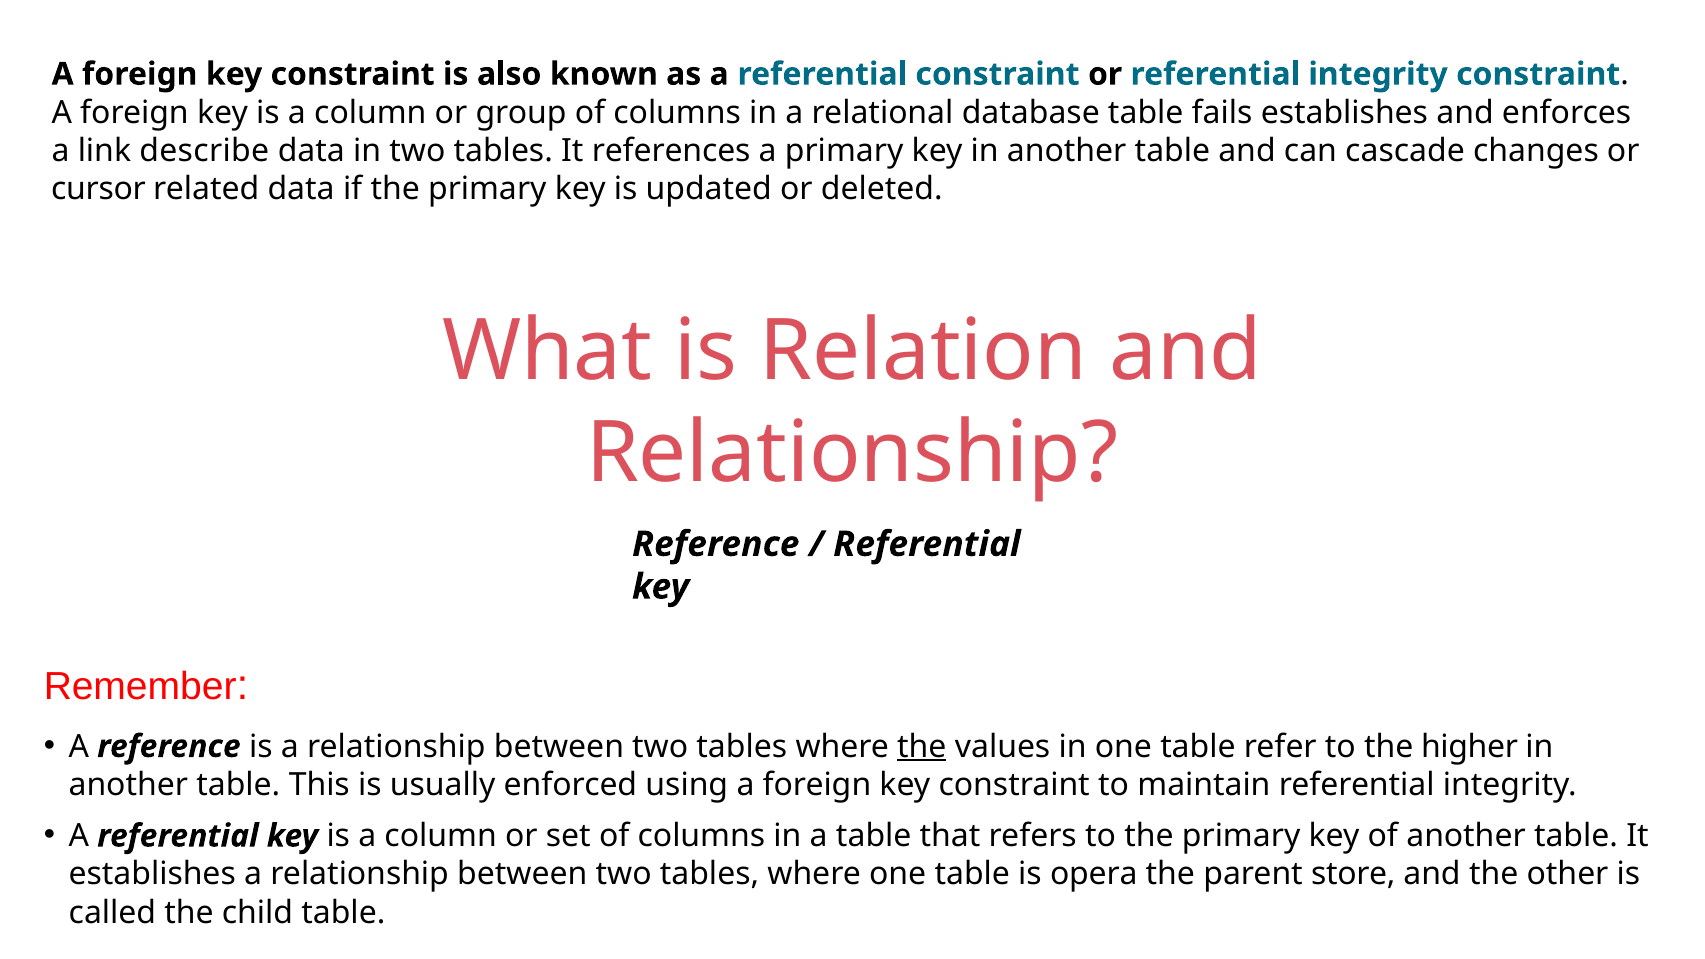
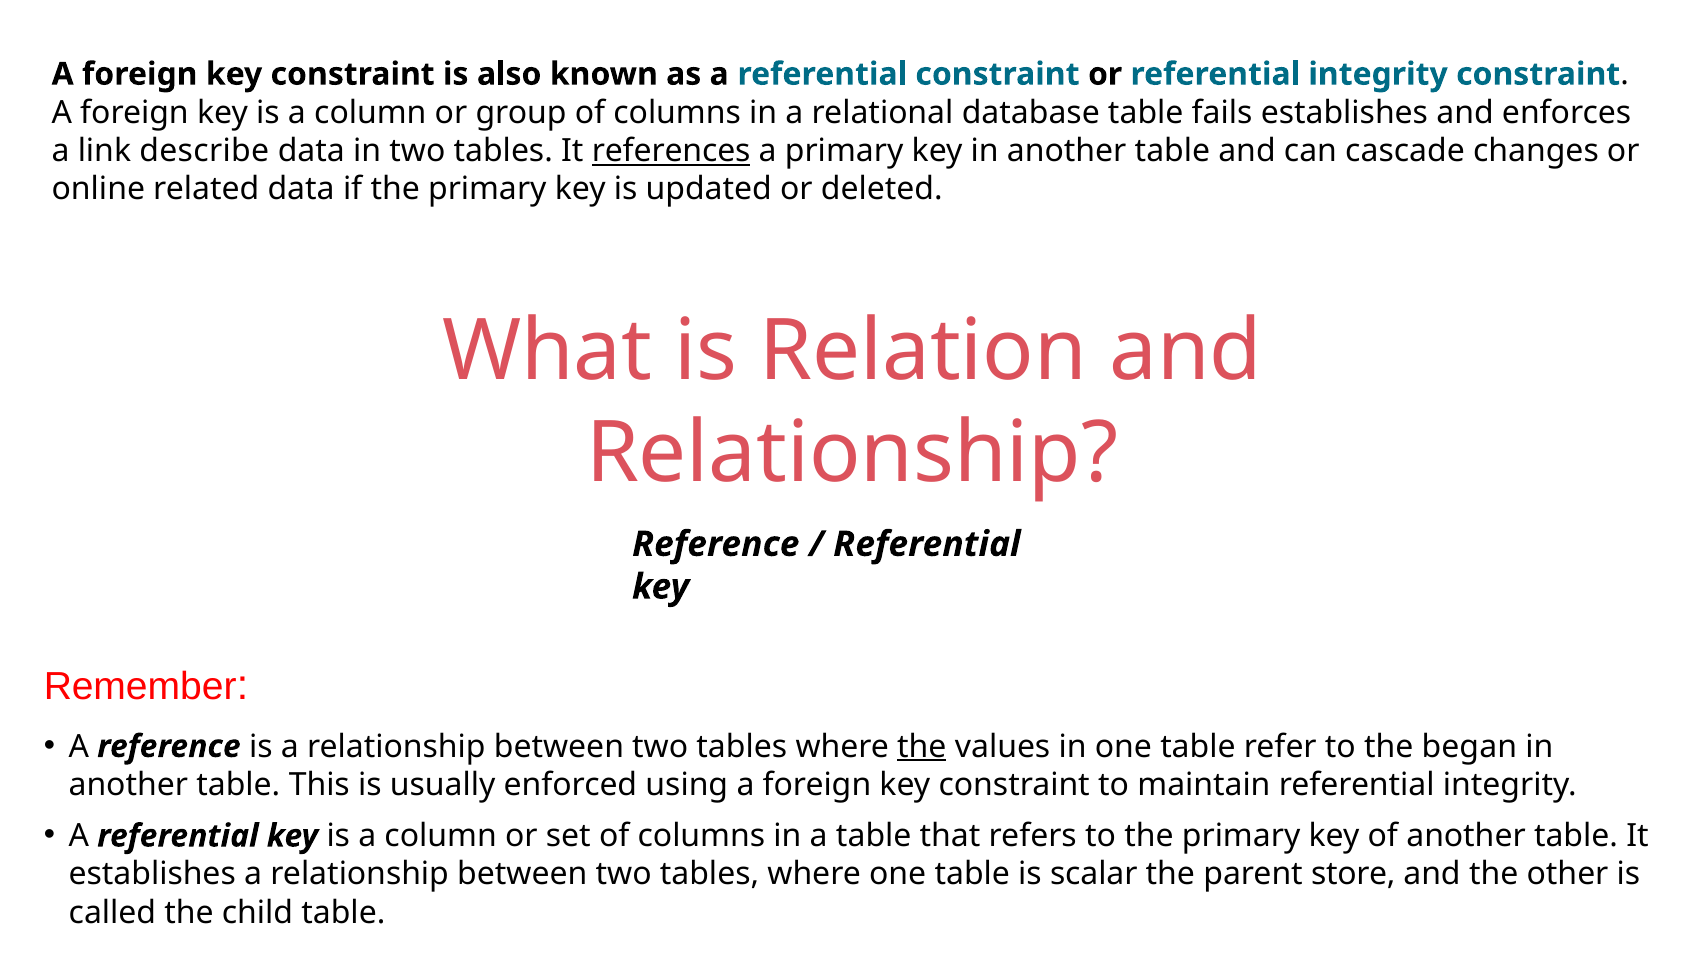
references underline: none -> present (671, 151)
cursor: cursor -> online (98, 189)
higher: higher -> began (1469, 747)
opera: opera -> scalar (1094, 874)
